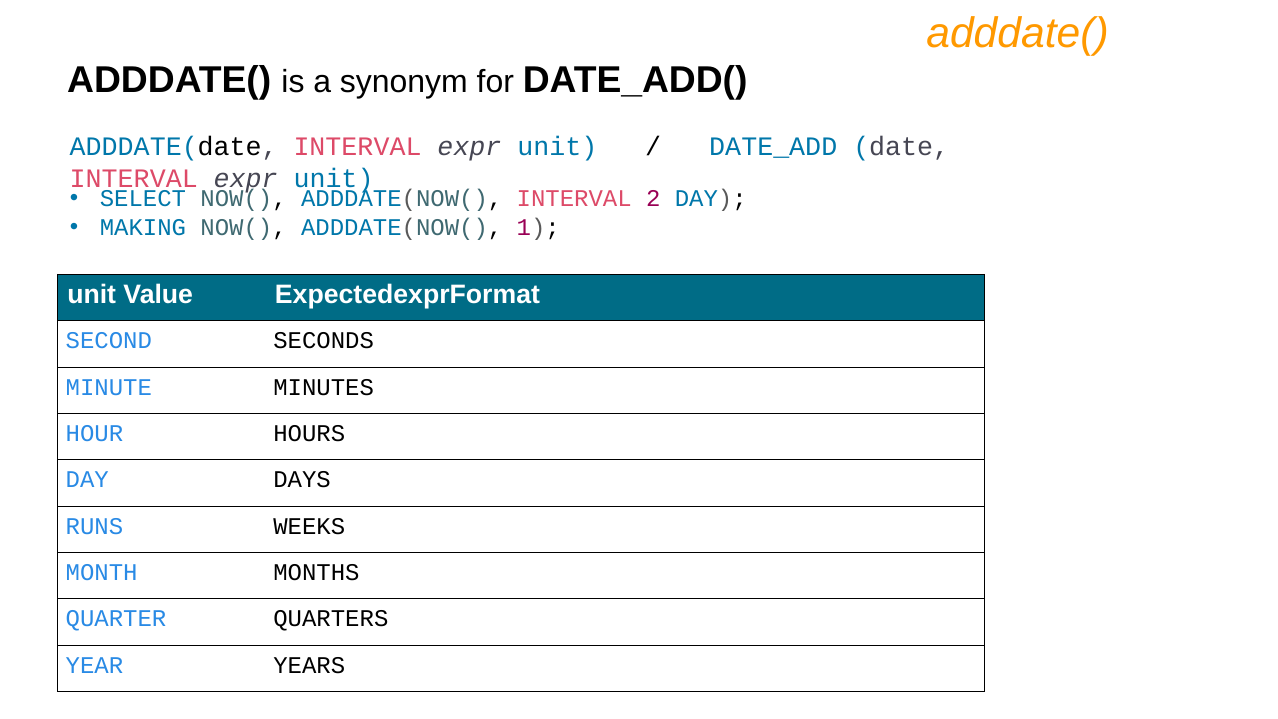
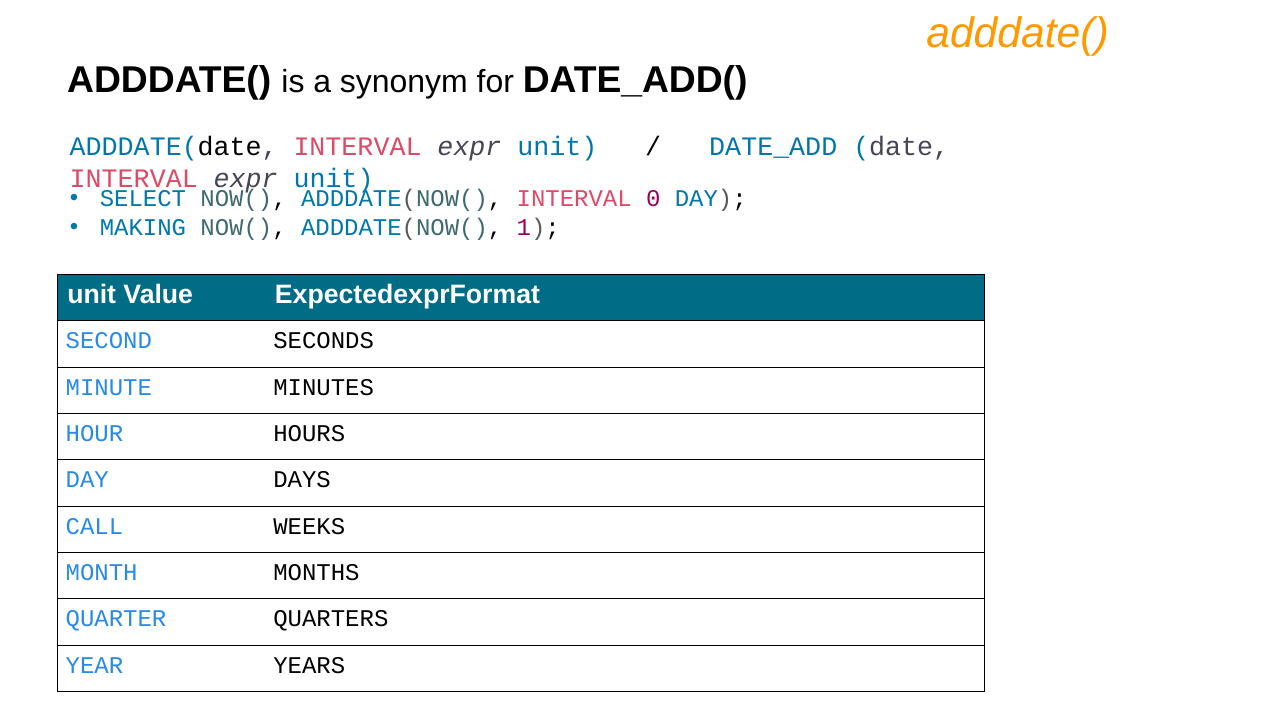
2: 2 -> 0 (653, 199)
RUNS: RUNS -> CALL (94, 526)
